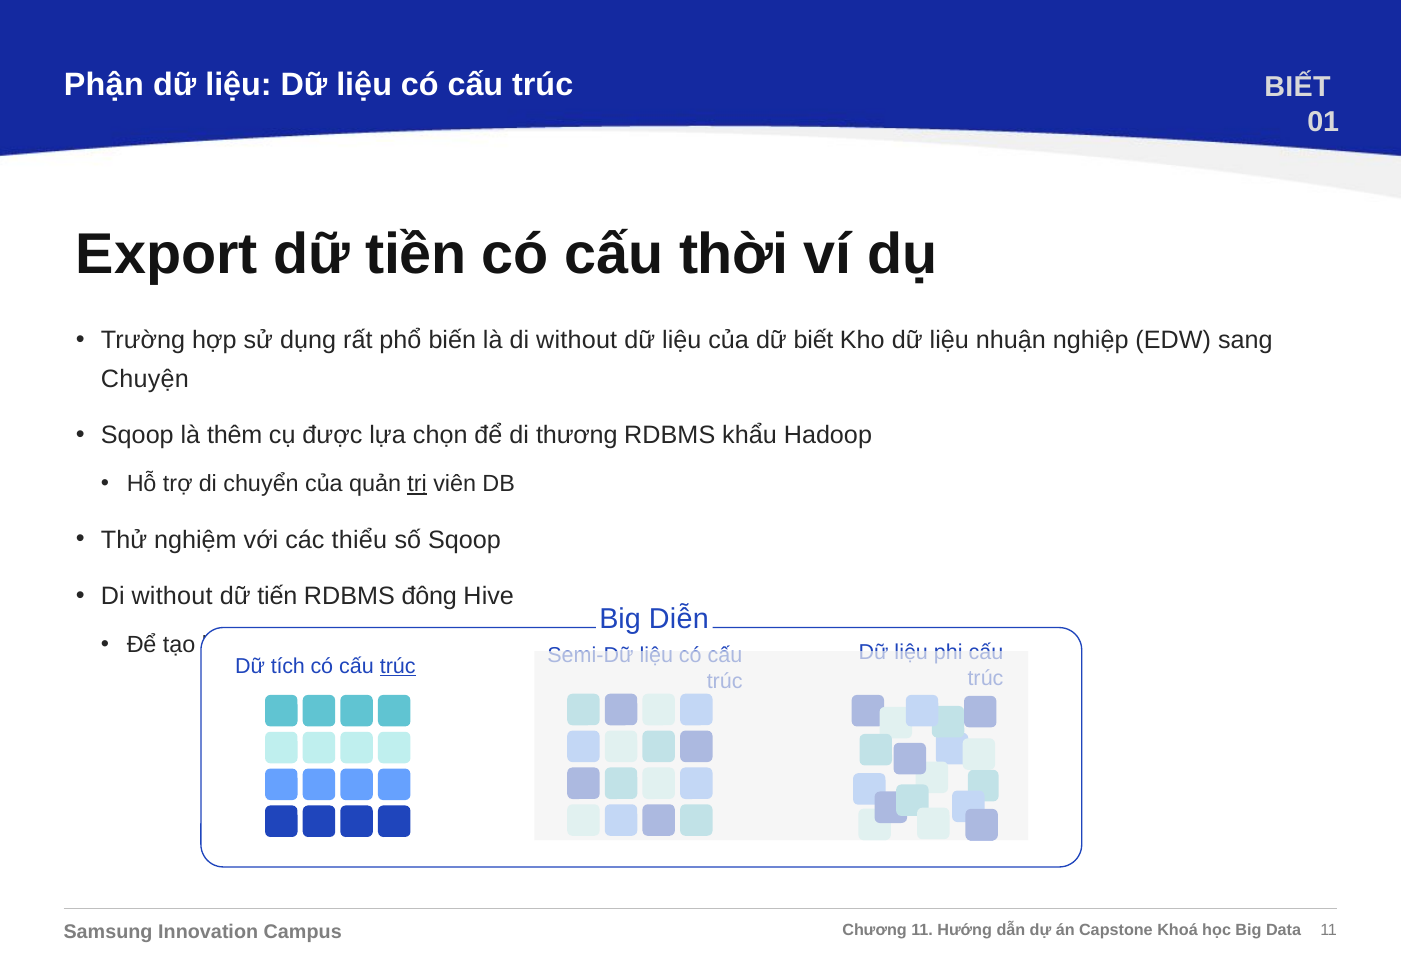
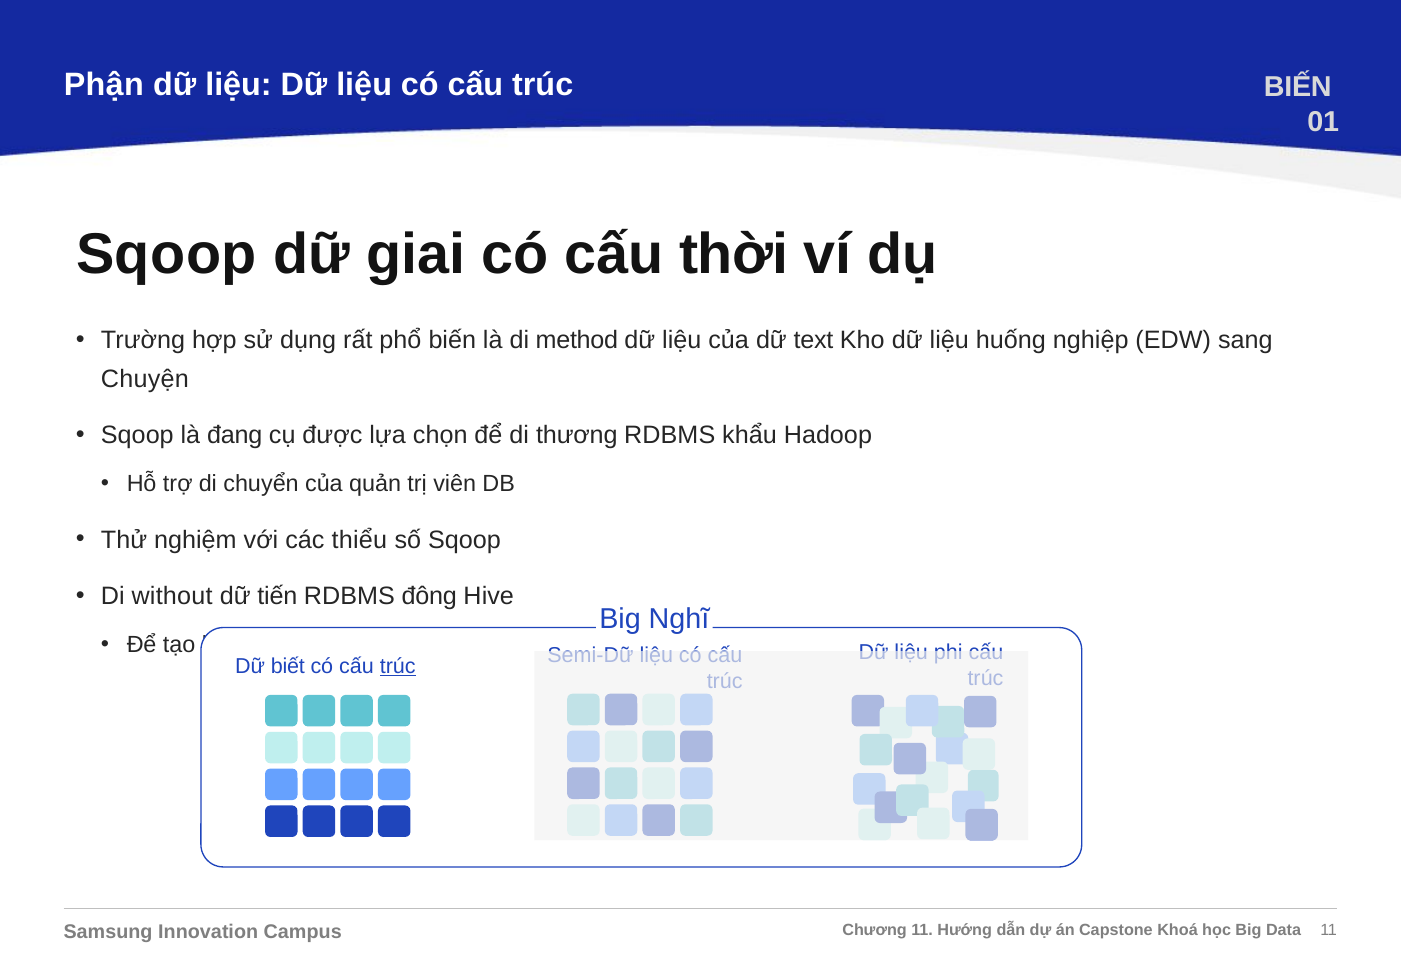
BIẾT: BIẾT -> BIẾN (1298, 87)
Export: Export -> Sqoop (166, 254)
tiền: tiền -> giai (416, 254)
là di without: without -> method (577, 340)
dữ biết: biết -> text (814, 340)
nhuận: nhuận -> huống (1011, 340)
thêm: thêm -> đang (235, 435)
trị underline: present -> none (417, 484)
Diễn: Diễn -> Nghĩ (679, 619)
tích: tích -> biết (288, 666)
